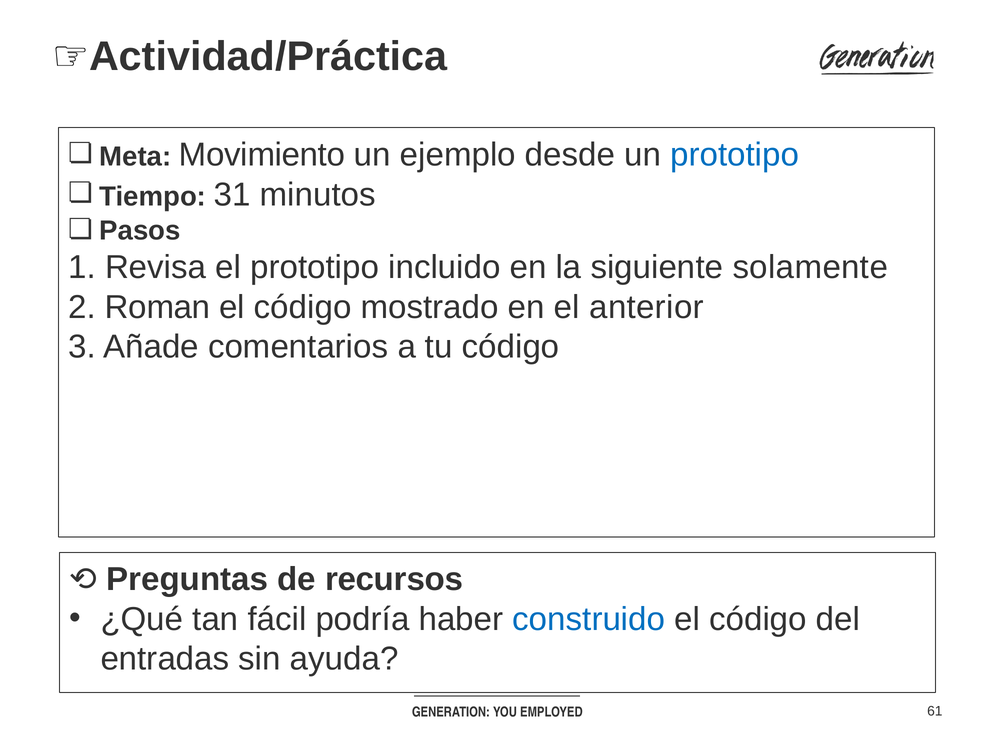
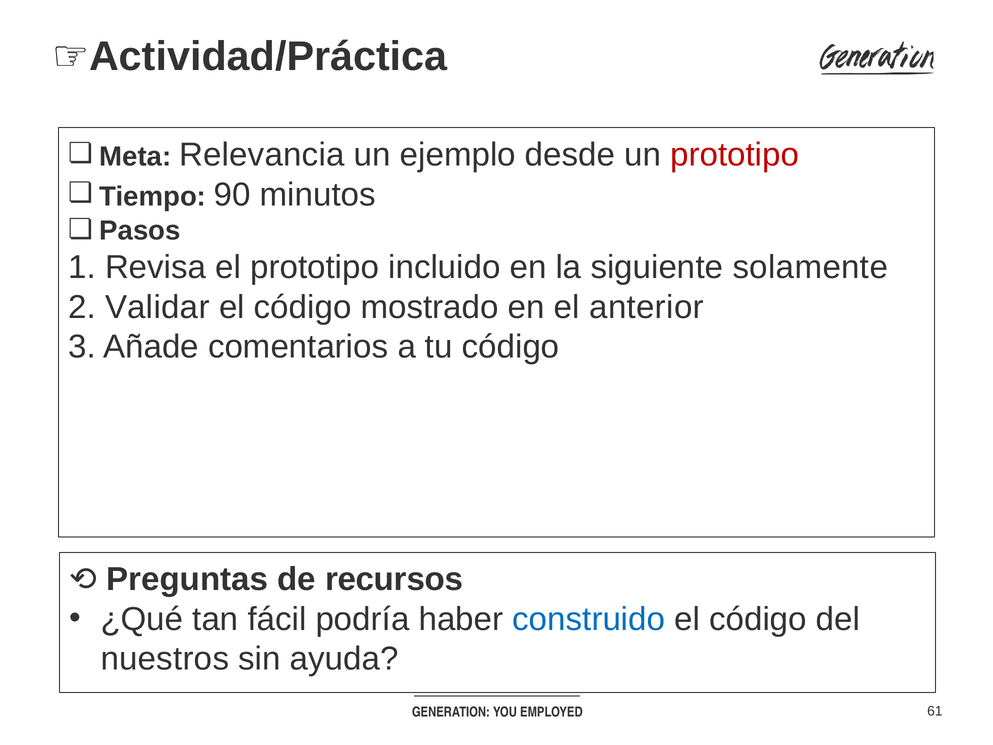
Movimiento: Movimiento -> Relevancia (262, 155)
prototipo colour: blue -> red (735, 155)
31: 31 -> 90 (232, 195)
Roman: Roman -> Validar (157, 307)
entradas: entradas -> nuestros (165, 659)
